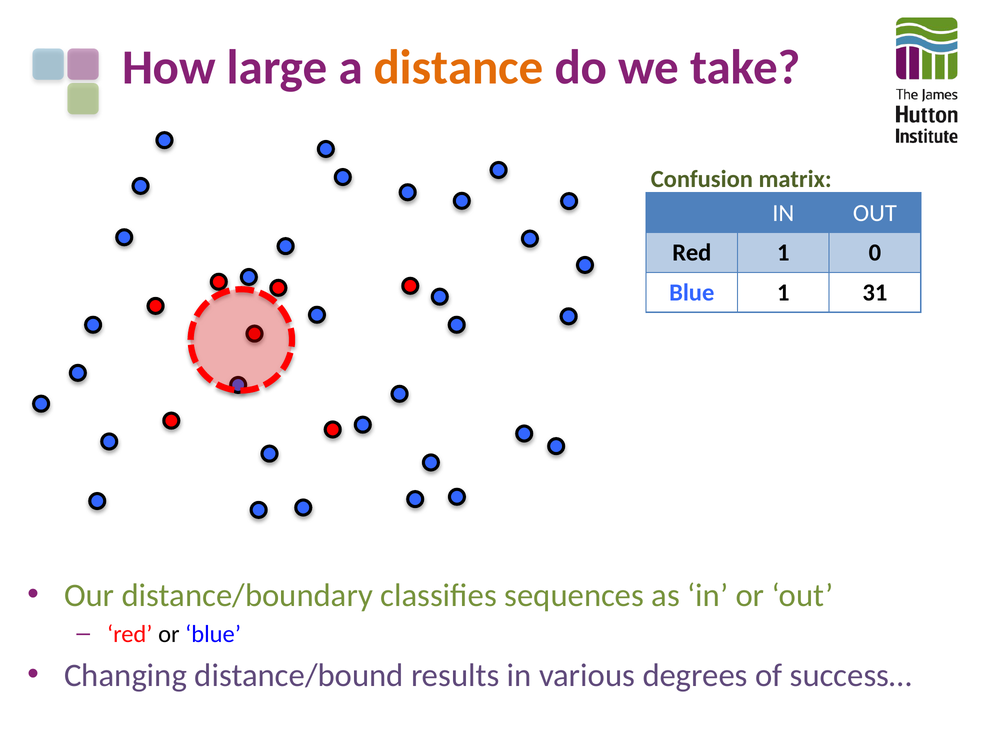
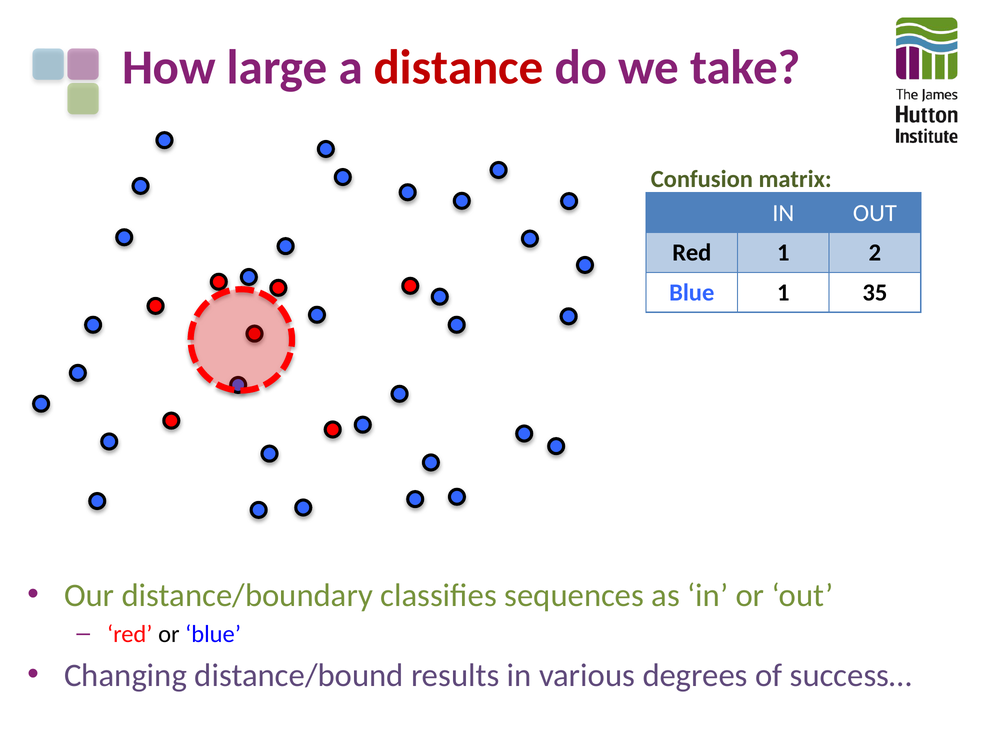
distance colour: orange -> red (459, 67)
0: 0 -> 2 (875, 253)
31: 31 -> 35 (875, 293)
